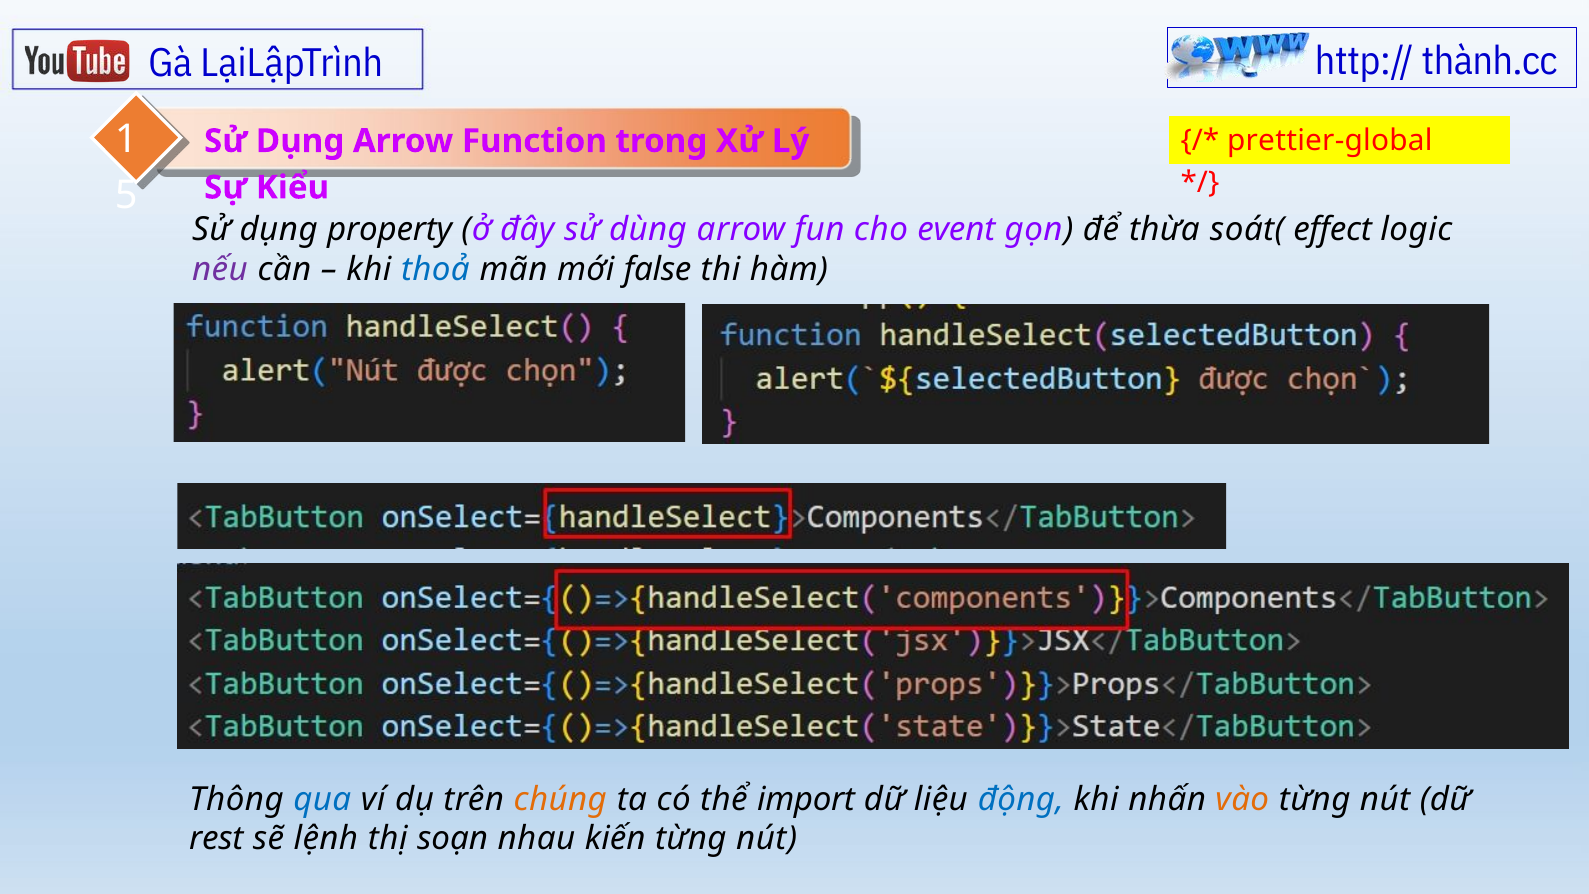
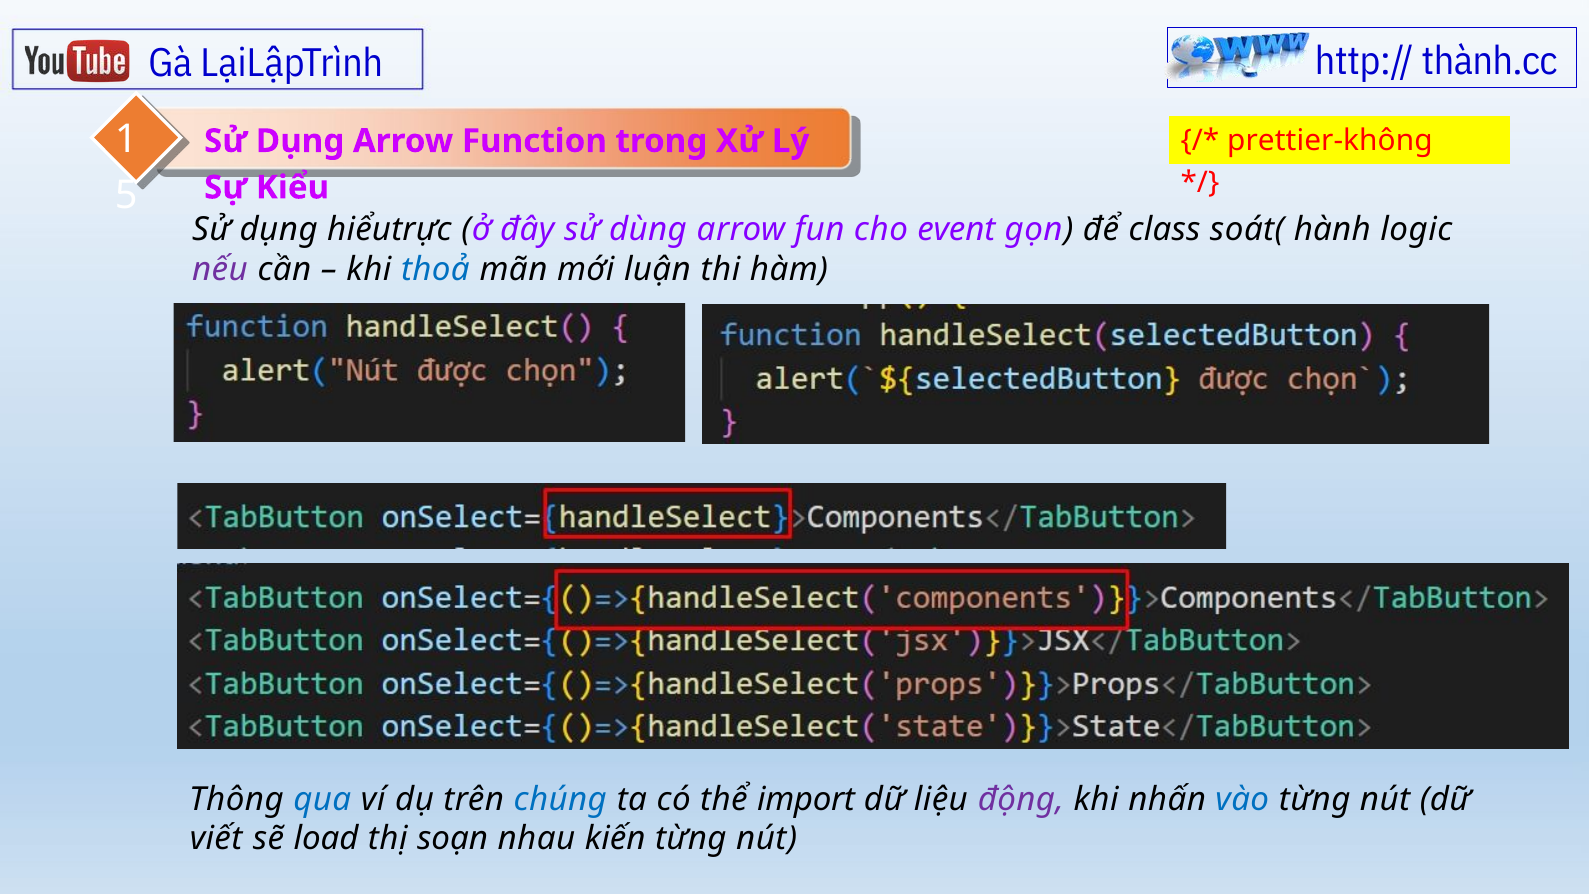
prettier-global: prettier-global -> prettier-không (1330, 141)
property: property -> hiểutrực (389, 229)
thừa: thừa -> class (1165, 229)
effect: effect -> hành (1332, 229)
false: false -> luận (657, 269)
chúng colour: orange -> blue (560, 799)
động colour: blue -> purple (1021, 799)
vào colour: orange -> blue (1242, 799)
rest: rest -> viết (216, 839)
lệnh: lệnh -> load (326, 839)
